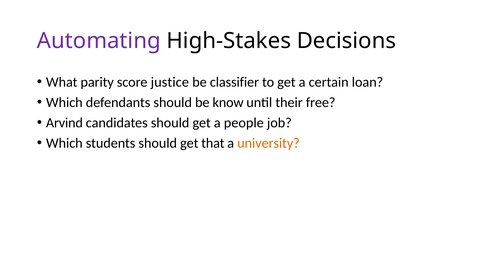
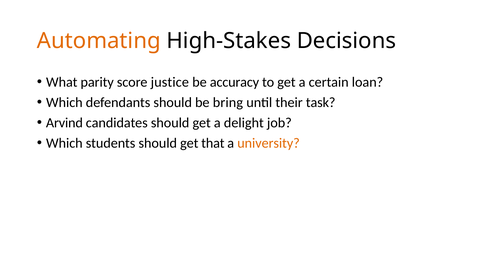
Automating colour: purple -> orange (99, 41)
classifier: classifier -> accuracy (234, 82)
know: know -> bring (228, 102)
free: free -> task (321, 102)
people: people -> delight (244, 123)
